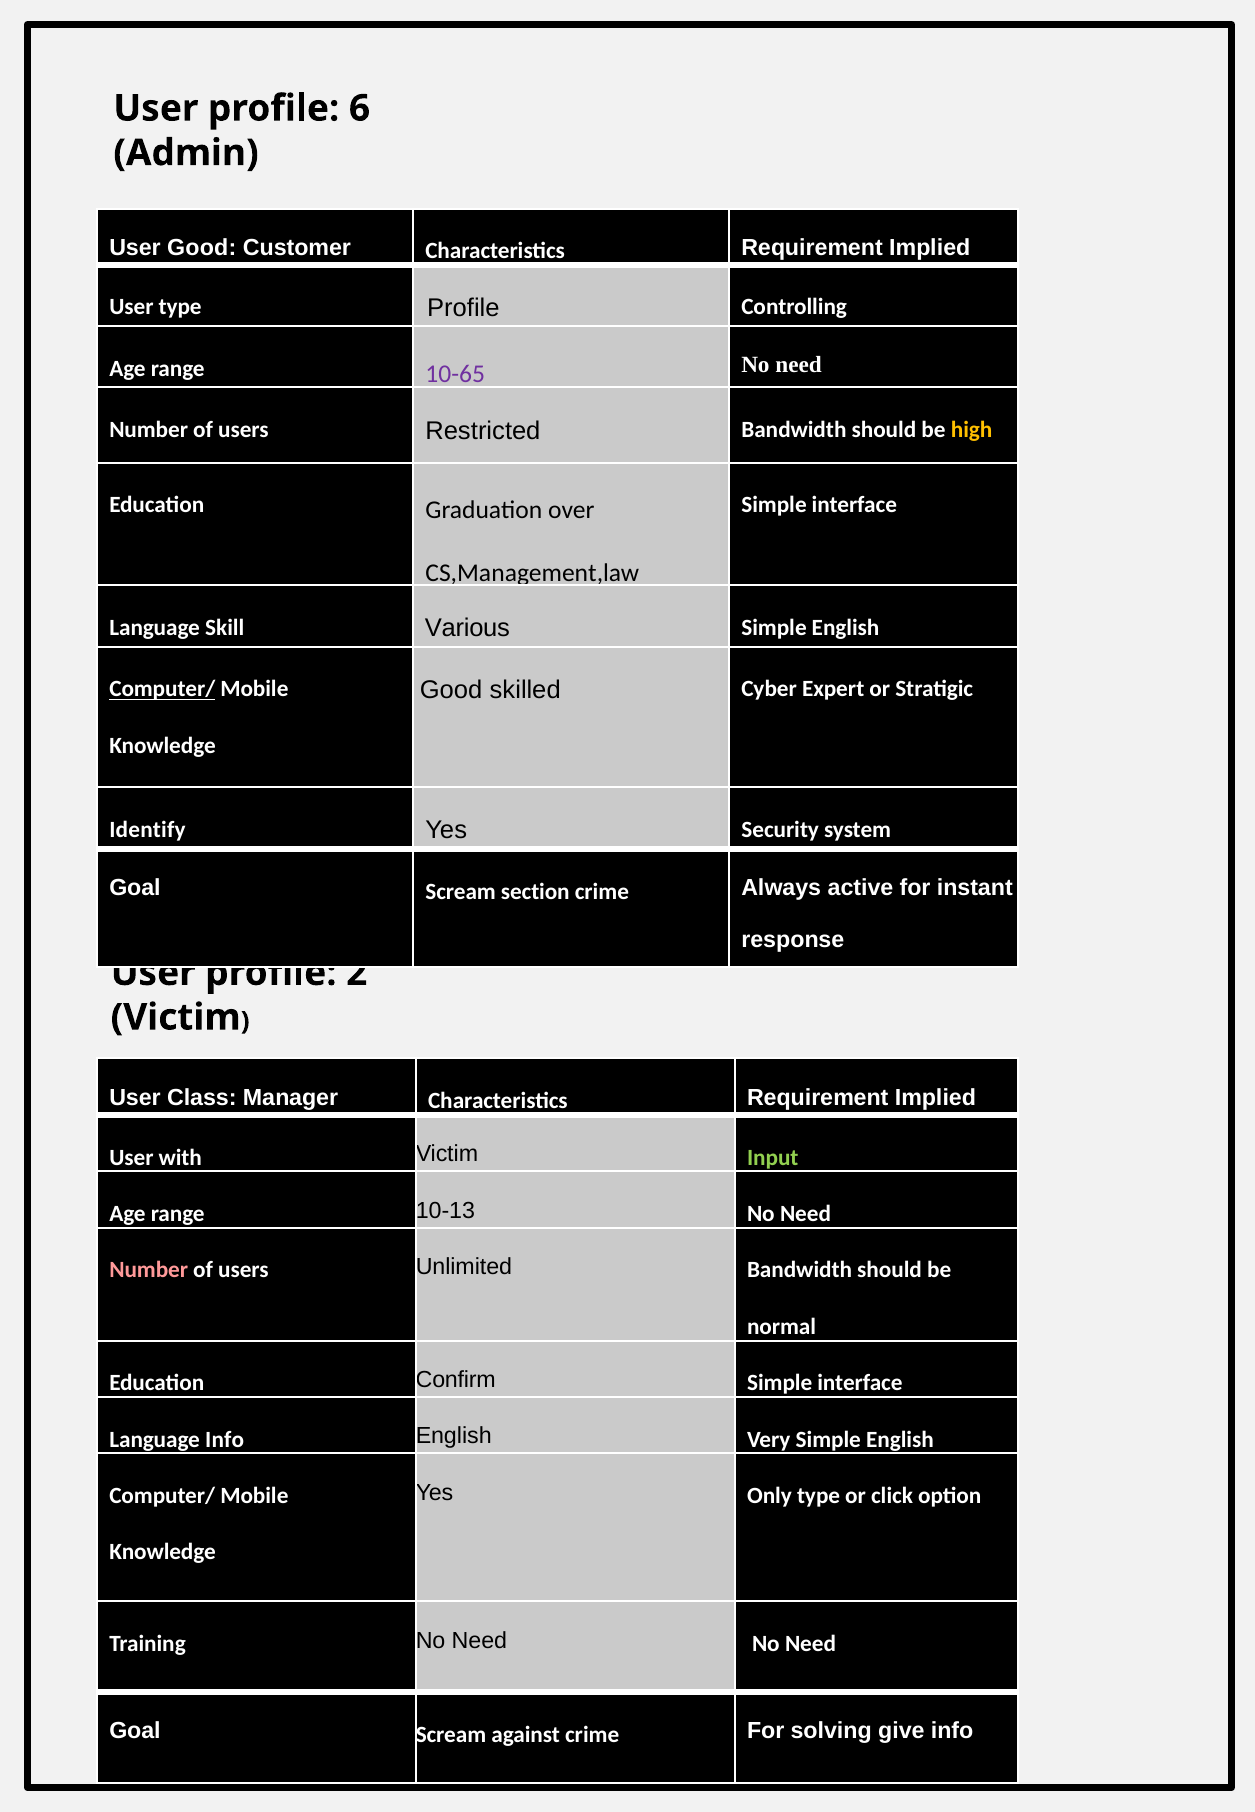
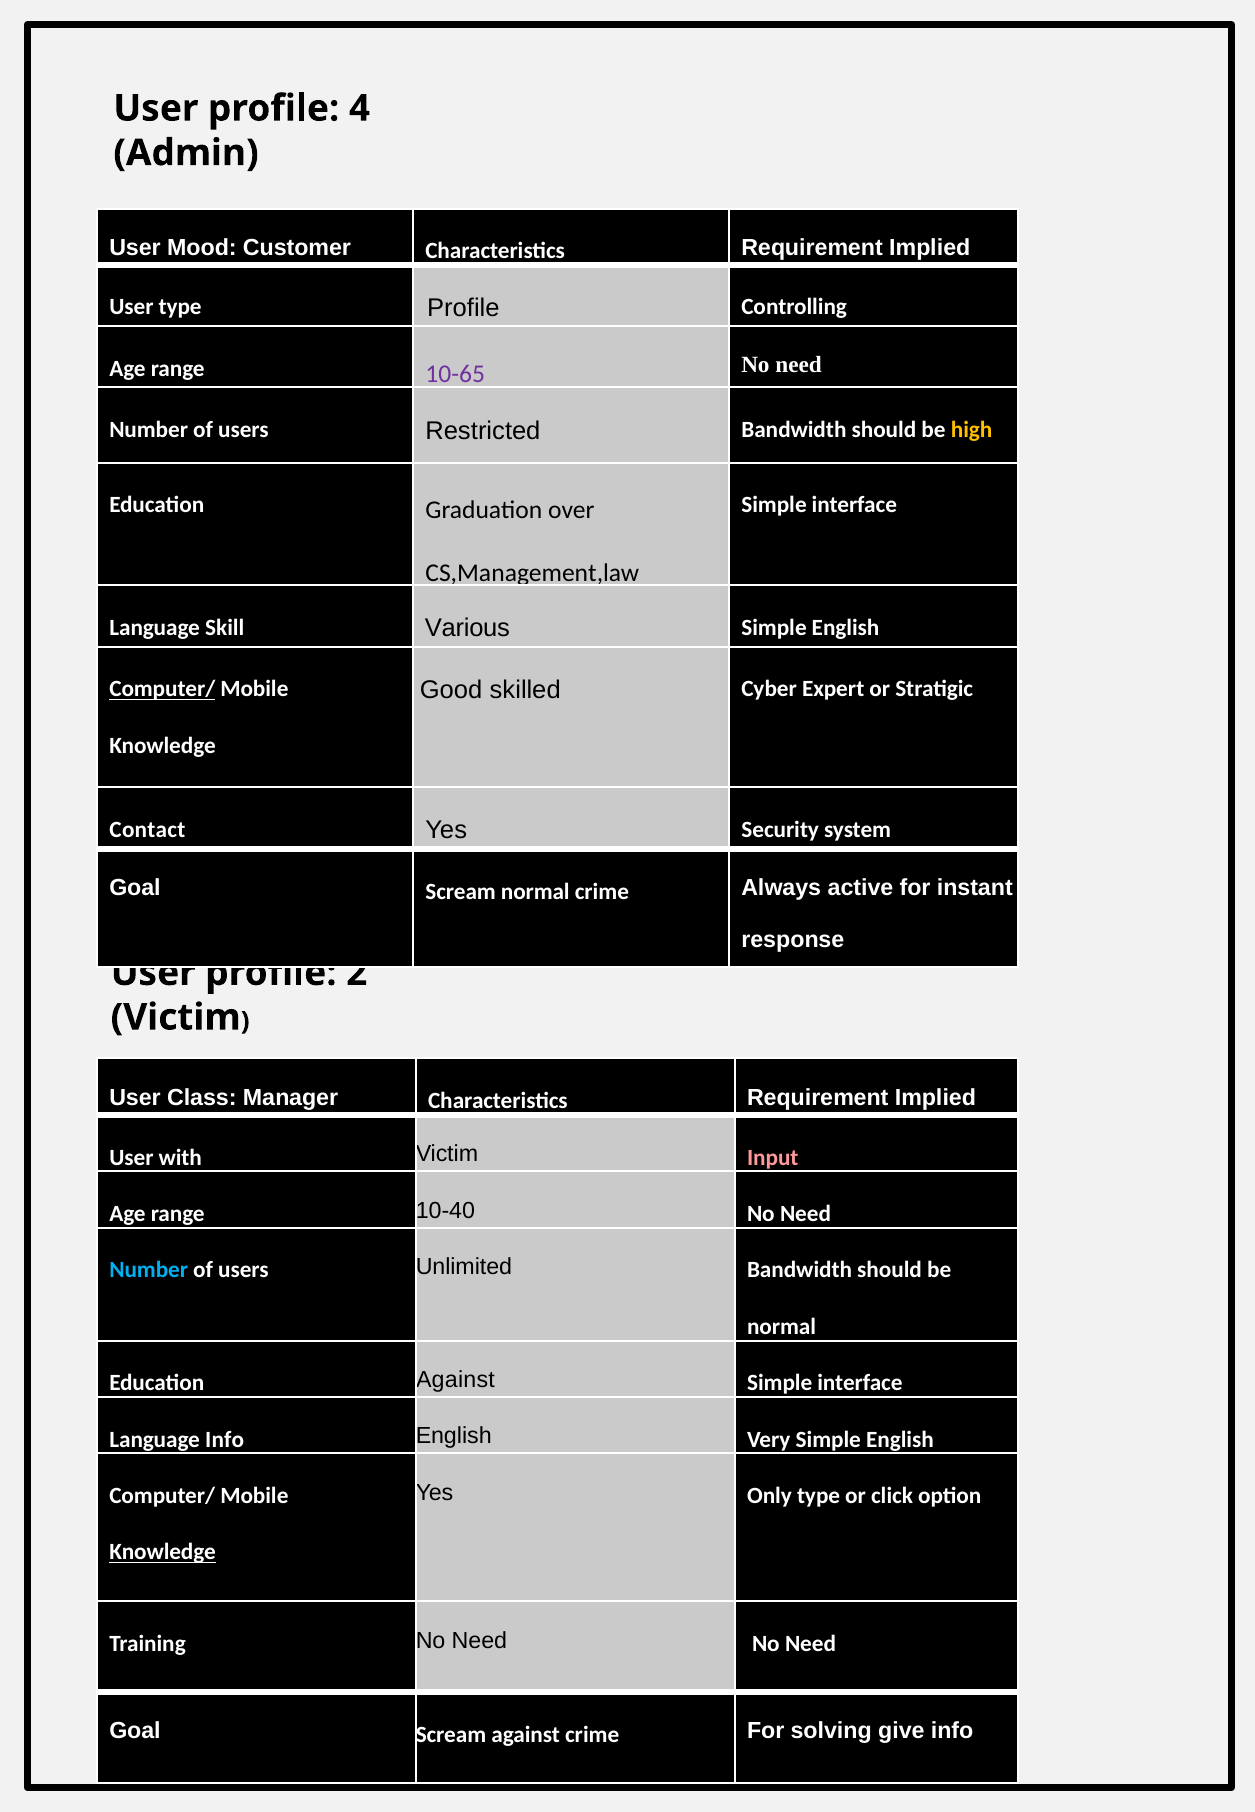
6: 6 -> 4 (360, 108)
User Good: Good -> Mood (202, 248)
Identify: Identify -> Contact (147, 830)
Scream section: section -> normal (535, 892)
Input colour: light green -> pink (773, 1158)
10-13: 10-13 -> 10-40 (445, 1211)
Number colour: pink -> light blue (149, 1271)
Education Confirm: Confirm -> Against (455, 1380)
Knowledge underline: none -> present (163, 1553)
